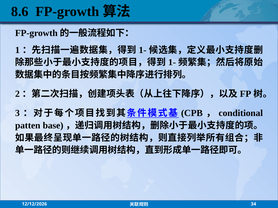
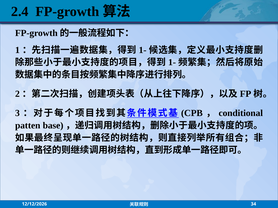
8.6: 8.6 -> 2.4 (20, 12)
